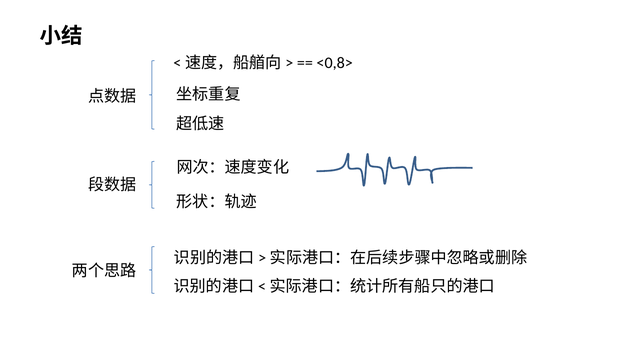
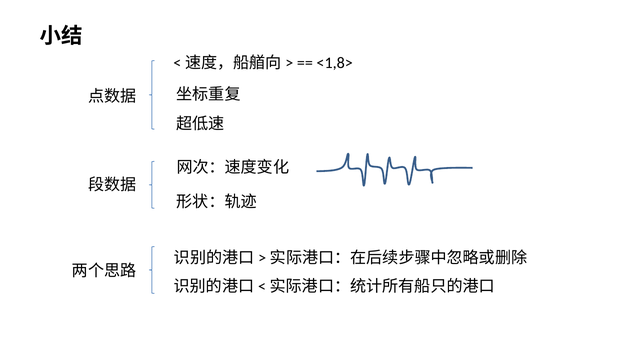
<0,8>: <0,8> -> <1,8> (335, 63)
